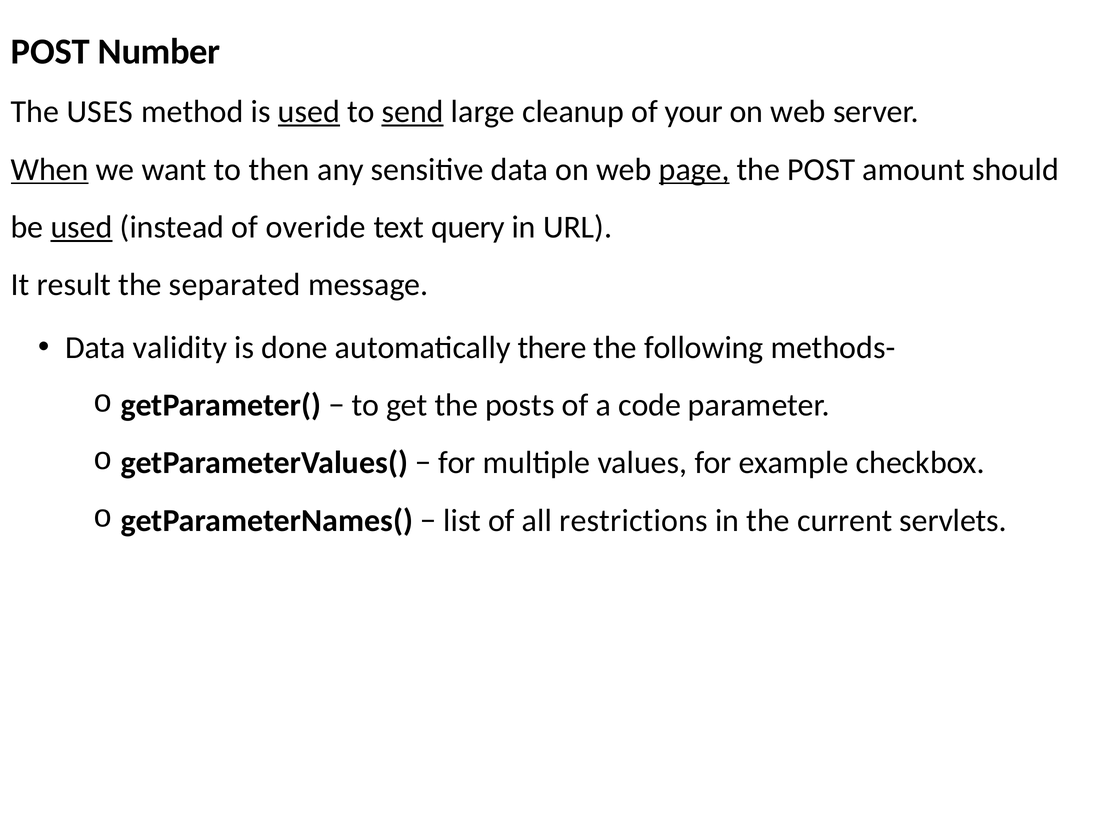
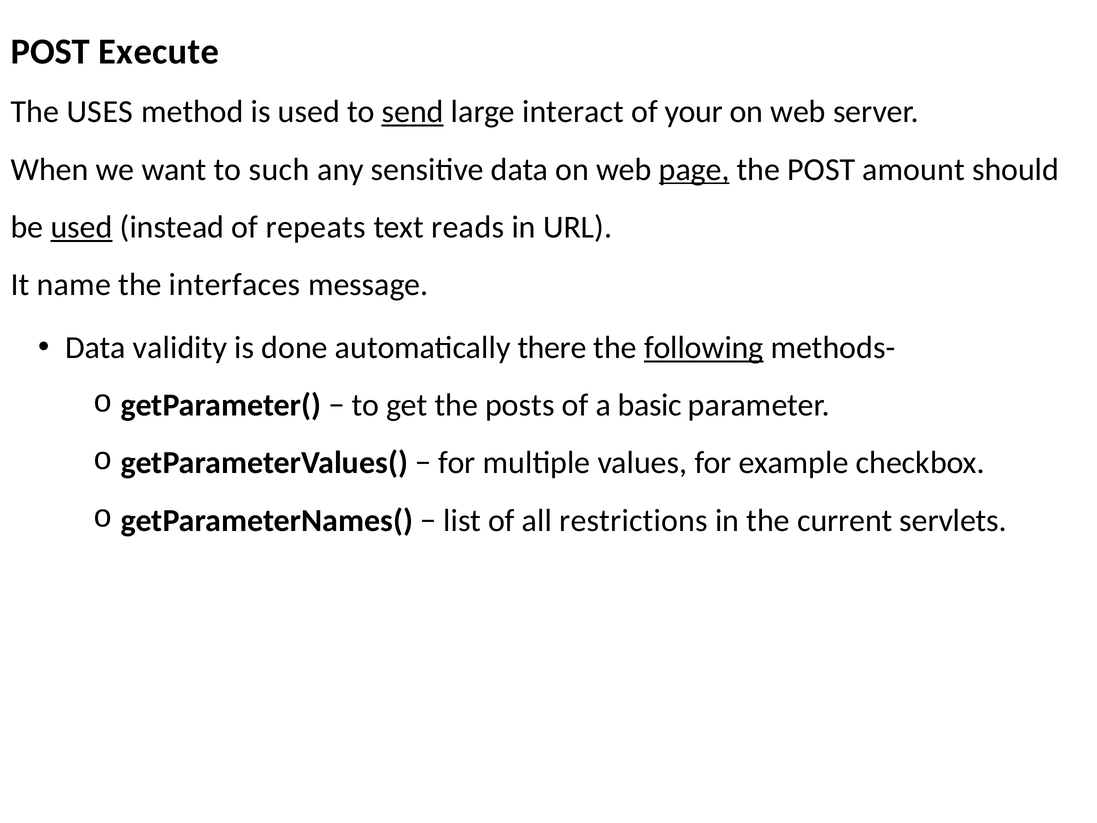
Number: Number -> Execute (159, 52)
used underline: present -> none (309, 112)
cleanup: cleanup -> interact (573, 112)
When underline: present -> none (50, 169)
then: then -> such (279, 169)
overide: overide -> repeats (316, 227)
query: query -> reads (468, 227)
result: result -> name (74, 285)
separated: separated -> interfaces (235, 285)
following underline: none -> present (704, 348)
code: code -> basic (650, 405)
